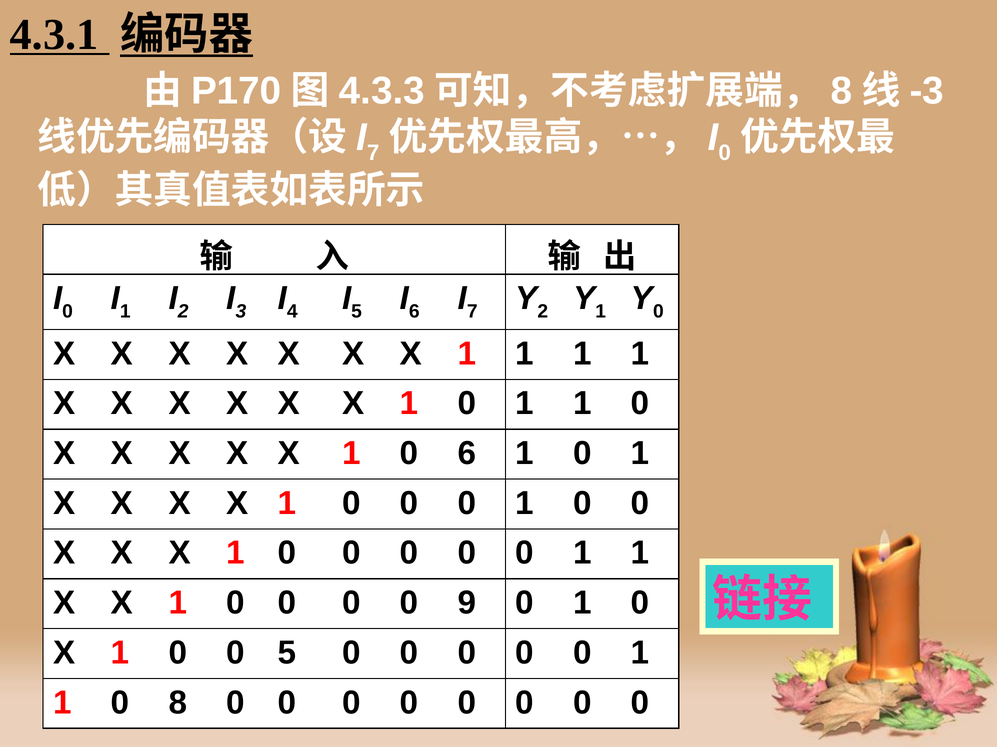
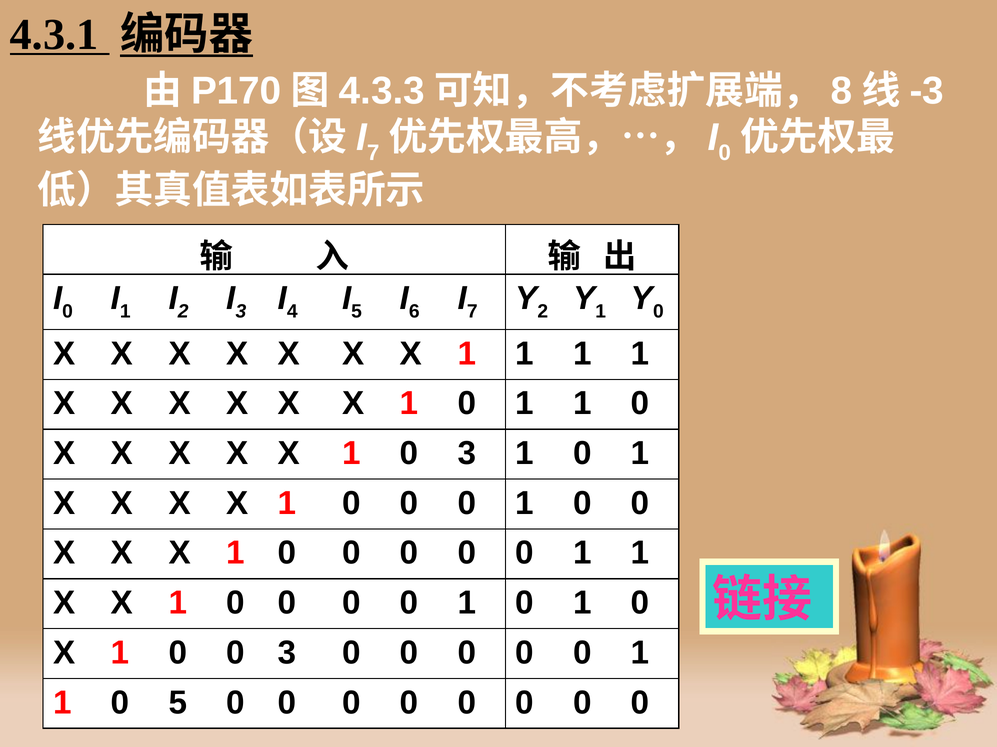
1 0 6: 6 -> 3 (467, 454)
9: 9 -> 1 (467, 603)
0 0 5: 5 -> 3 (287, 653)
0 8: 8 -> 5 (178, 703)
